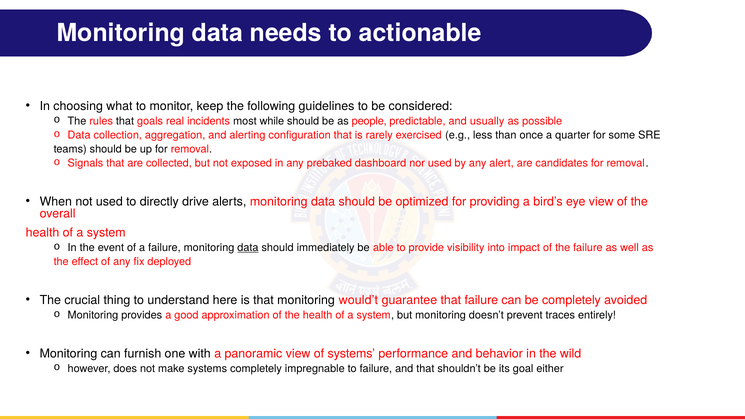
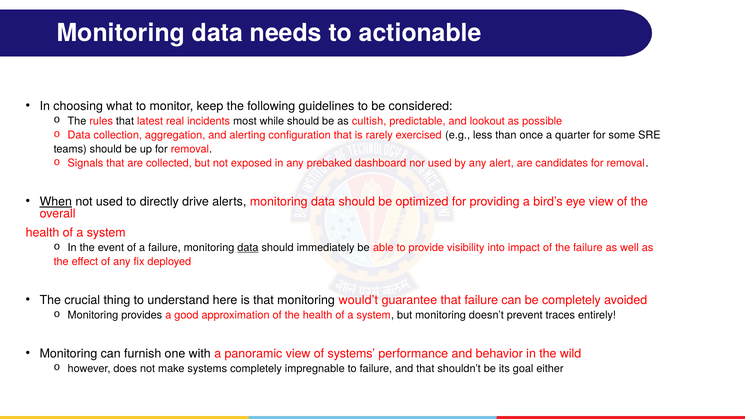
goals: goals -> latest (150, 121)
people: people -> cultish (369, 121)
usually: usually -> lookout (487, 121)
When underline: none -> present (56, 202)
